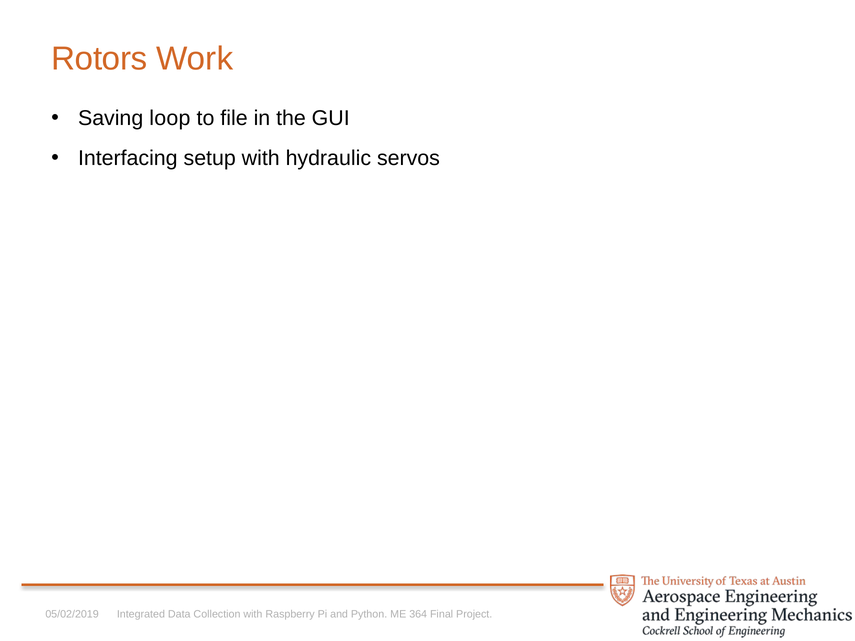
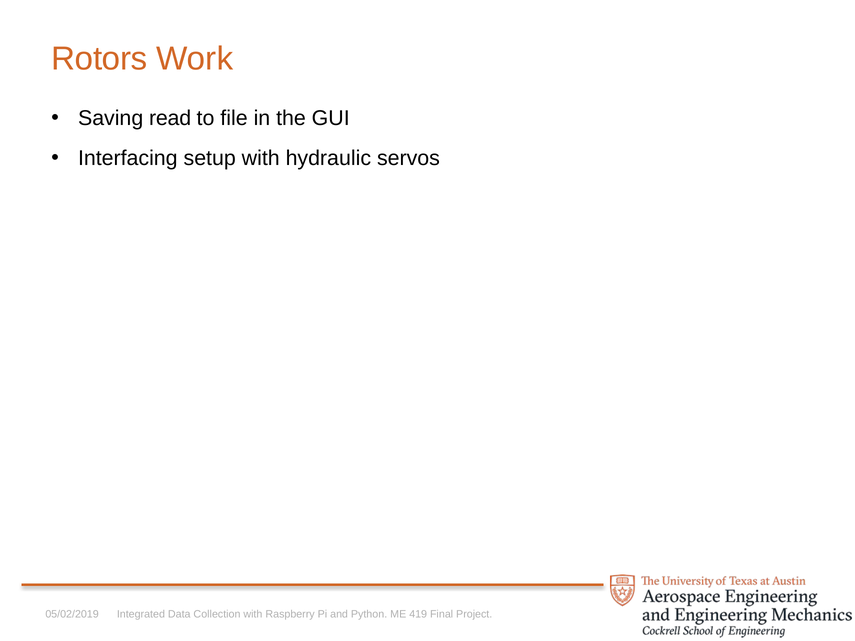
loop: loop -> read (170, 118)
364: 364 -> 419 (418, 615)
